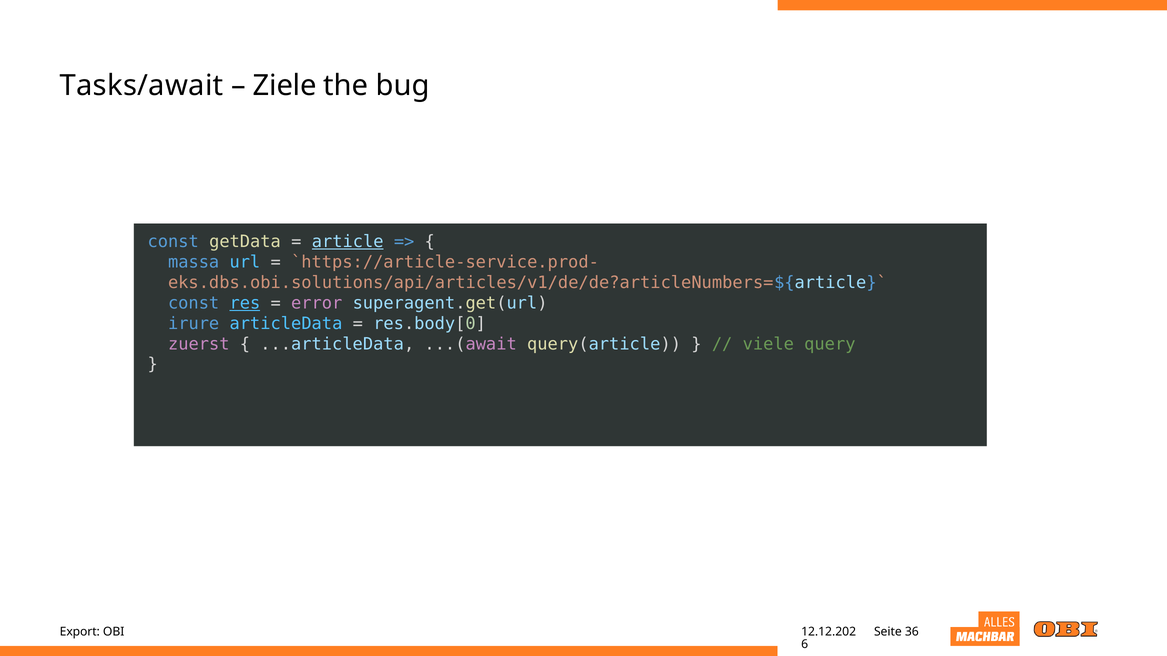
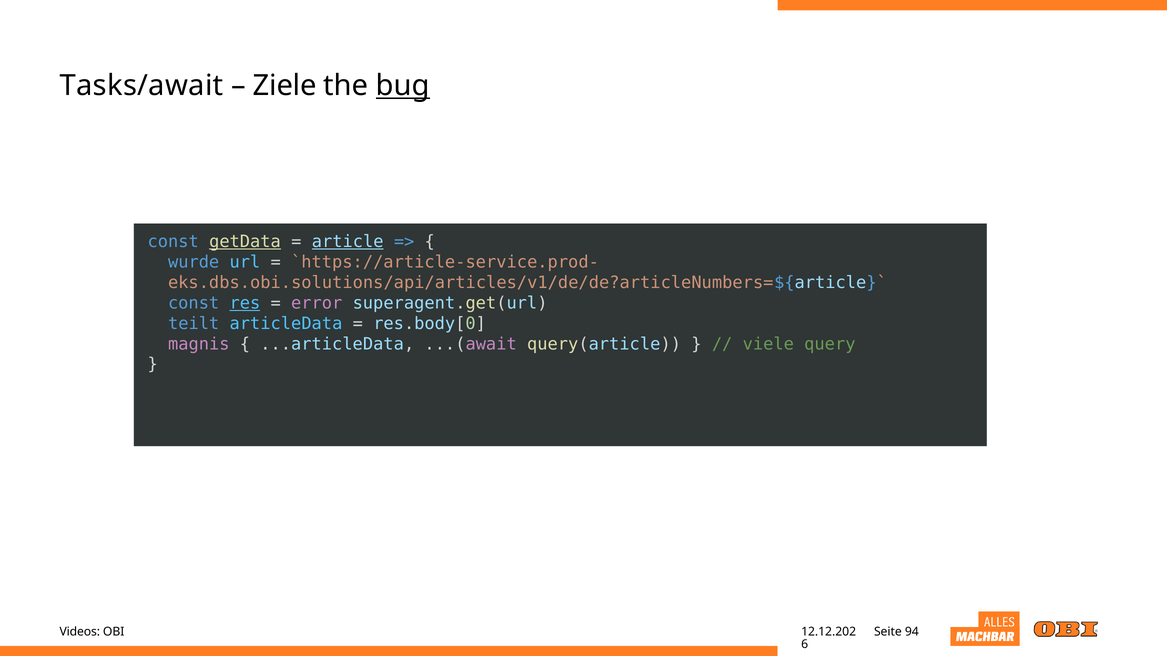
bug underline: none -> present (403, 86)
getData underline: none -> present (245, 242)
massa: massa -> wurde (194, 262)
irure: irure -> teilt (194, 324)
zuerst: zuerst -> magnis (199, 344)
Export: Export -> Videos (80, 632)
36: 36 -> 94 (912, 632)
